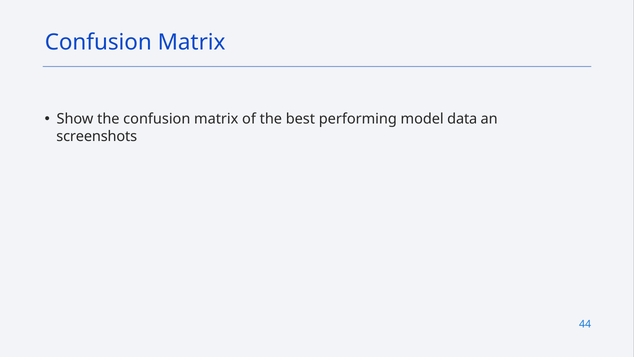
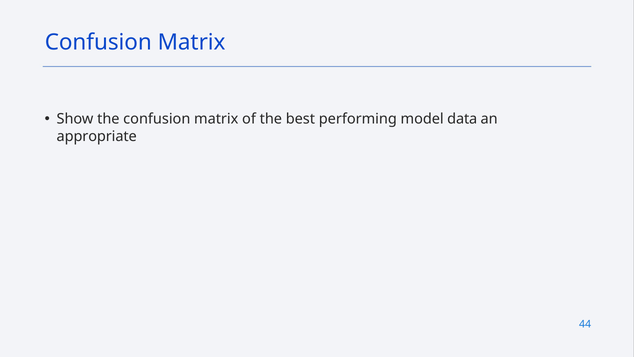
screenshots: screenshots -> appropriate (97, 136)
